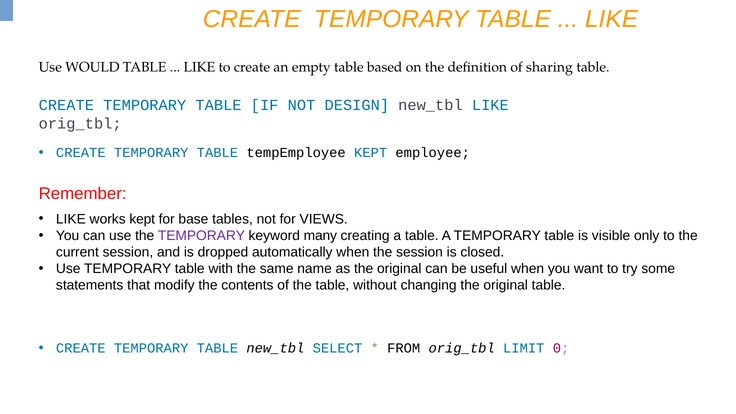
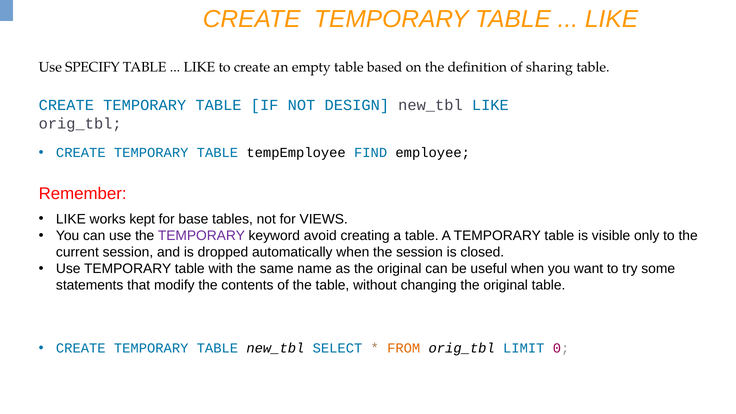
WOULD: WOULD -> SPECIFY (92, 67)
tempEmployee KEPT: KEPT -> FIND (371, 153)
many: many -> avoid (320, 236)
FROM colour: black -> orange (404, 348)
